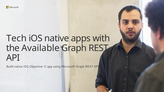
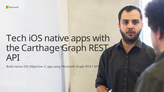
Available: Available -> Carthage (40, 48)
